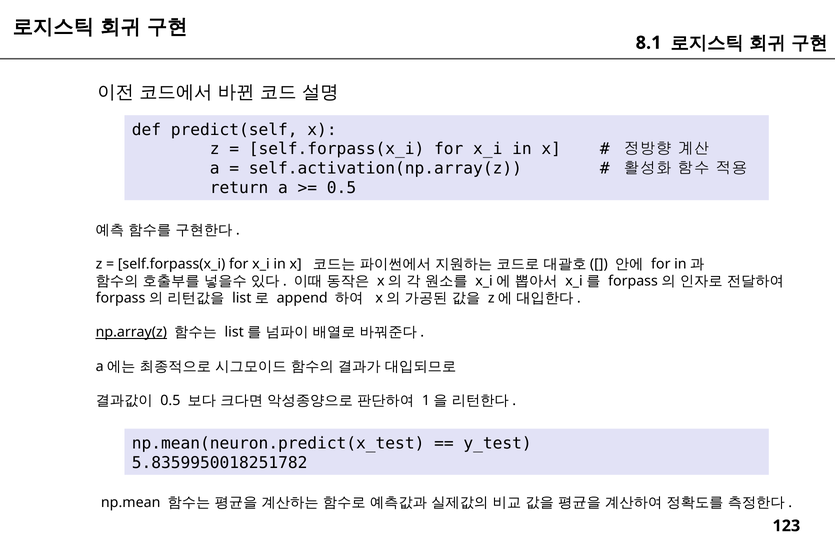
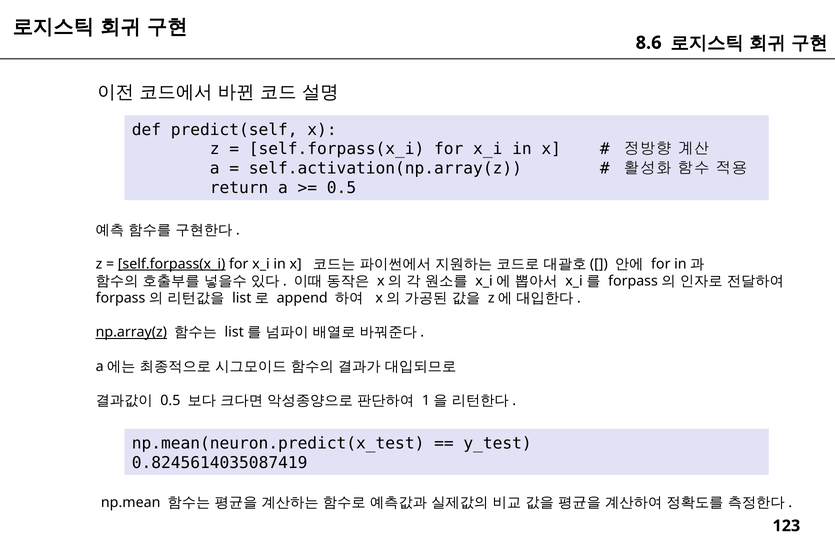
8.1: 8.1 -> 8.6 (649, 43)
self.forpass(x_i underline: none -> present (172, 264)
5.8359950018251782: 5.8359950018251782 -> 0.8245614035087419 (220, 463)
